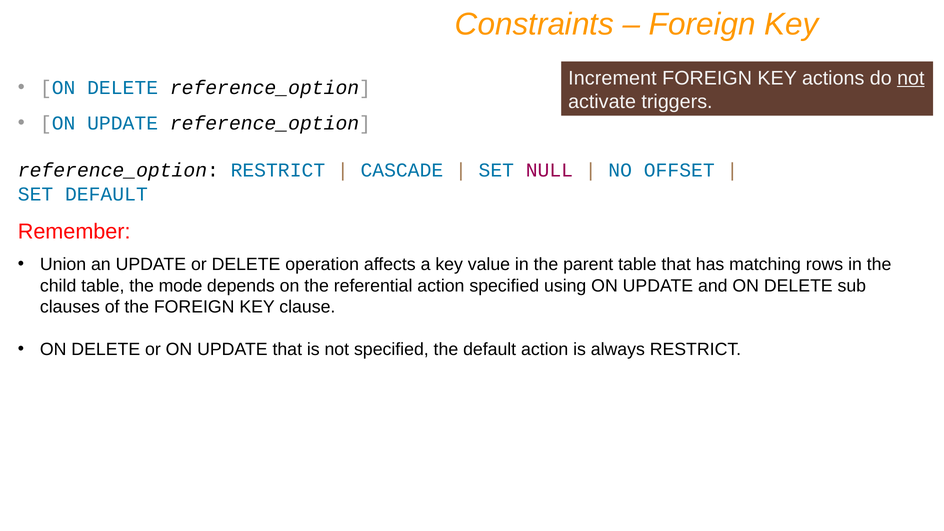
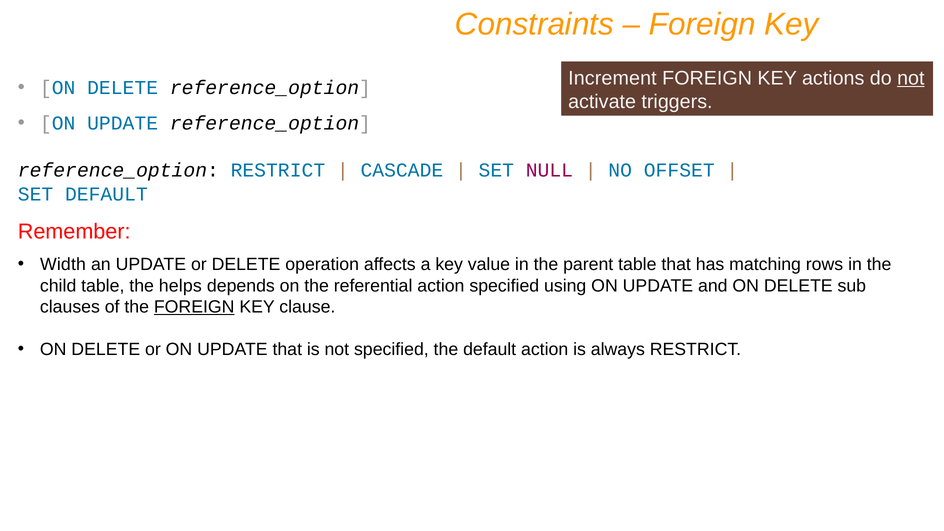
Union: Union -> Width (63, 264)
mode: mode -> helps (180, 286)
FOREIGN underline: none -> present (194, 307)
